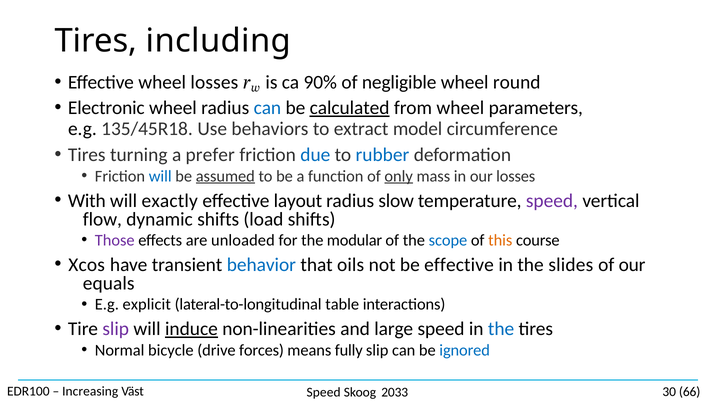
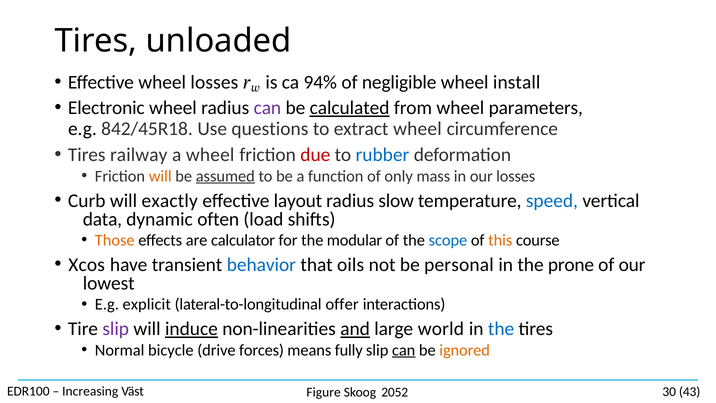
including: including -> unloaded (219, 41)
90%: 90% -> 94% (320, 82)
round: round -> install (517, 82)
can colour: blue -> purple (267, 108)
135/45R18: 135/45R18 -> 842/45R18 (147, 129)
behaviors: behaviors -> questions (270, 129)
extract model: model -> wheel (417, 129)
turning: turning -> railway (139, 155)
a prefer: prefer -> wheel (210, 155)
due colour: blue -> red (315, 155)
will colour: blue -> orange (160, 176)
only underline: present -> none (399, 176)
With: With -> Curb (87, 201)
speed colour: purple -> blue (552, 201)
flow: flow -> data (102, 219)
dynamic shifts: shifts -> often (218, 219)
Those colour: purple -> orange (115, 240)
unloaded: unloaded -> calculator (243, 240)
be effective: effective -> personal (459, 264)
slides: slides -> prone (571, 264)
equals: equals -> lowest (109, 283)
table: table -> offer (342, 304)
and underline: none -> present (355, 329)
large speed: speed -> world (441, 329)
can underline: none -> present (404, 350)
ignored colour: blue -> orange (465, 350)
Väst Speed: Speed -> Figure (324, 392)
2033: 2033 -> 2052 (395, 392)
66: 66 -> 43 (690, 392)
